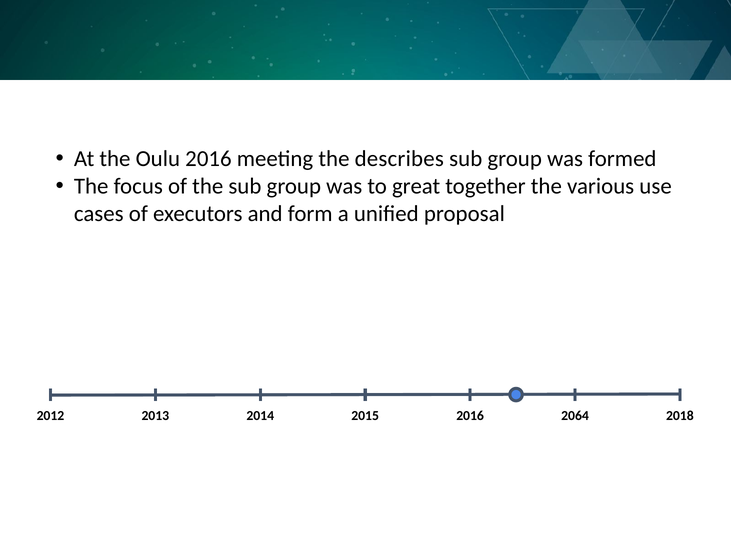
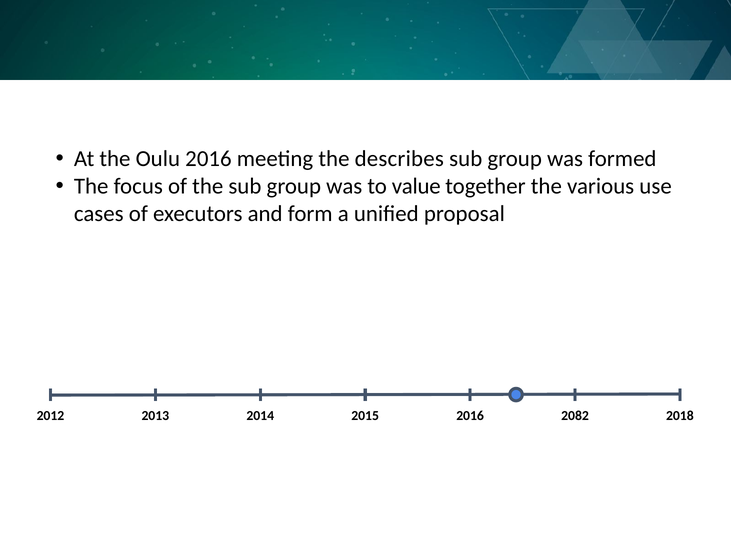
great: great -> value (416, 186)
2064: 2064 -> 2082 (575, 416)
